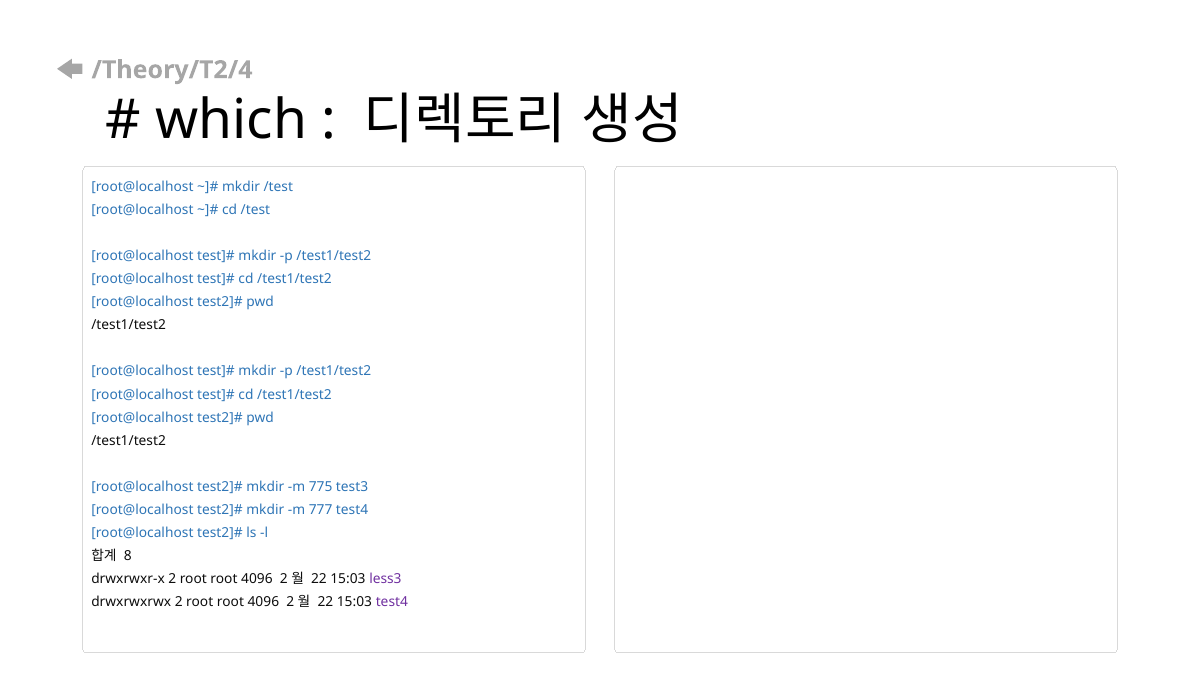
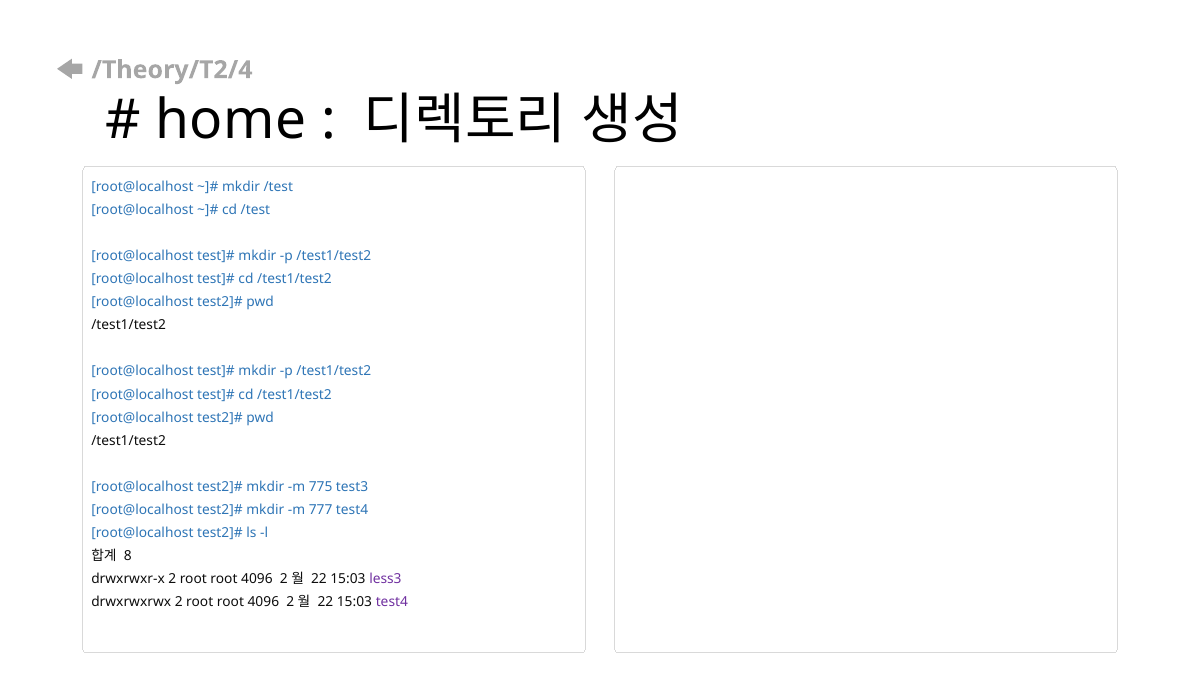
which: which -> home (231, 120)
